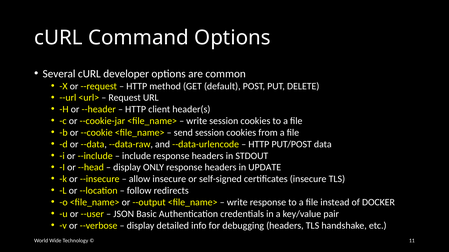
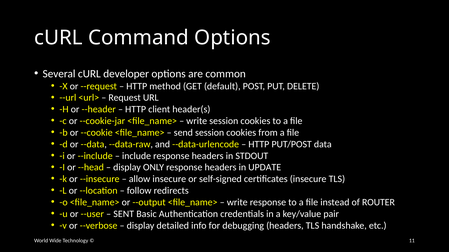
DOCKER: DOCKER -> ROUTER (378, 203)
JSON: JSON -> SENT (124, 214)
